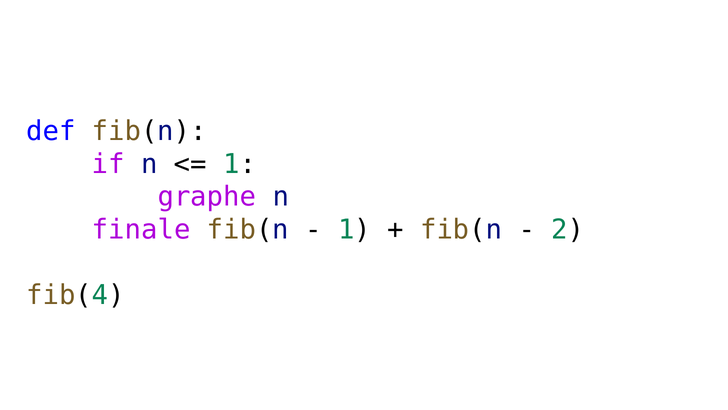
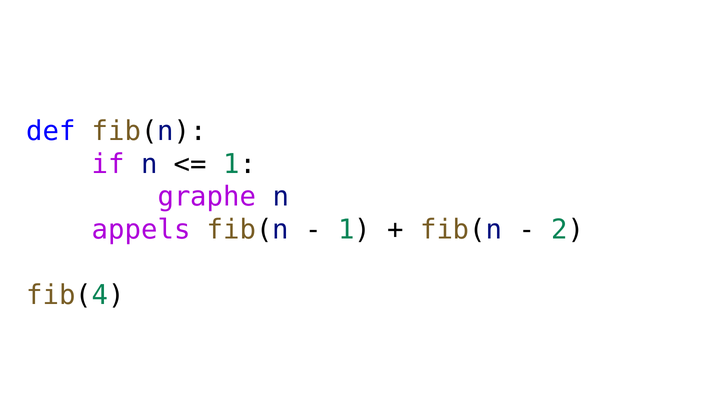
finale: finale -> appels (141, 229)
